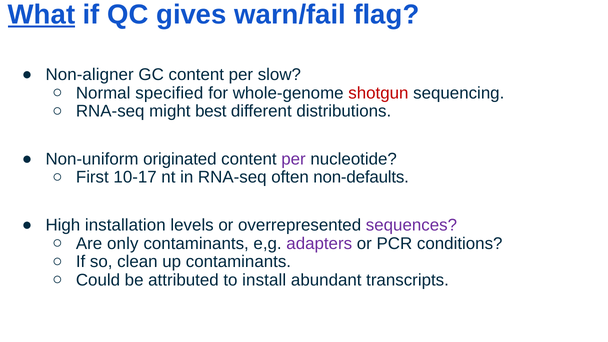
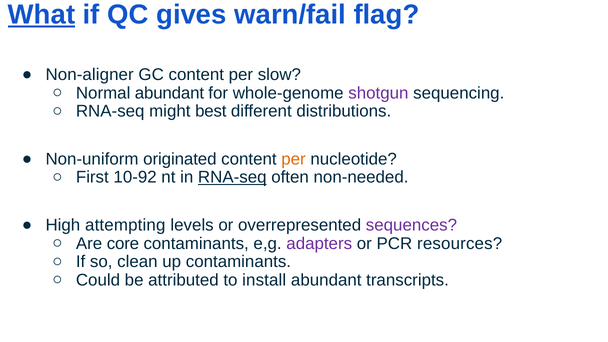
Normal specified: specified -> abundant (169, 93)
shotgun colour: red -> purple (378, 93)
per colour: purple -> orange (294, 159)
10-17: 10-17 -> 10-92 (135, 177)
RNA-seq underline: none -> present (232, 177)
non-defaults: non-defaults -> non-needed (361, 177)
installation: installation -> attempting (125, 225)
only: only -> core (123, 244)
conditions: conditions -> resources (460, 244)
